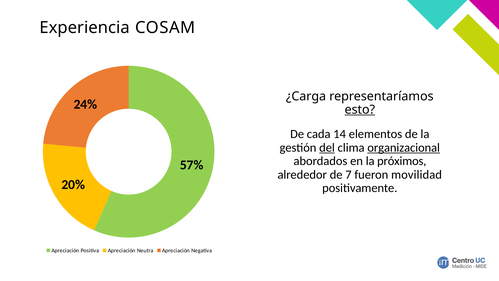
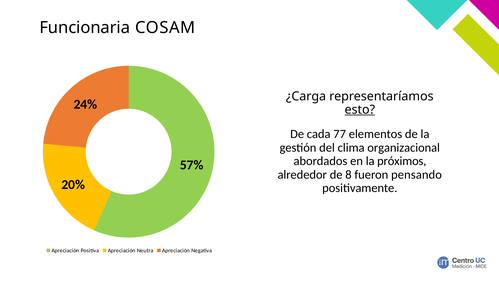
Experiencia: Experiencia -> Funcionaria (85, 27)
14: 14 -> 77 (340, 134)
del underline: present -> none (327, 147)
organizacional underline: present -> none (404, 147)
7: 7 -> 8 (348, 174)
movilidad: movilidad -> pensando (417, 174)
